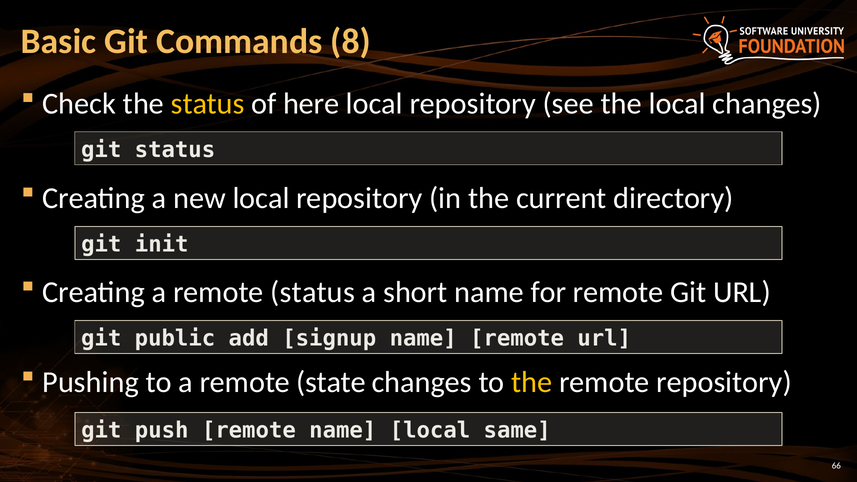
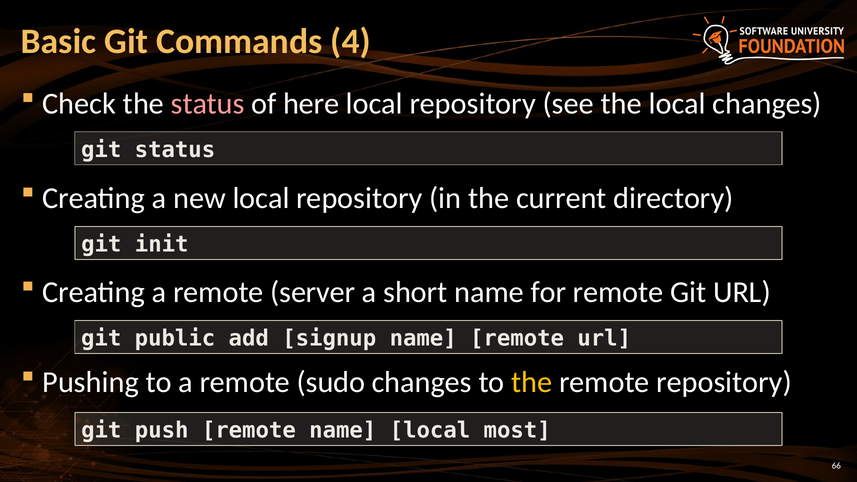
8: 8 -> 4 (351, 42)
status colour: yellow -> pink (208, 104)
remote status: status -> server (313, 292)
state: state -> sudo (331, 382)
same: same -> most (517, 431)
